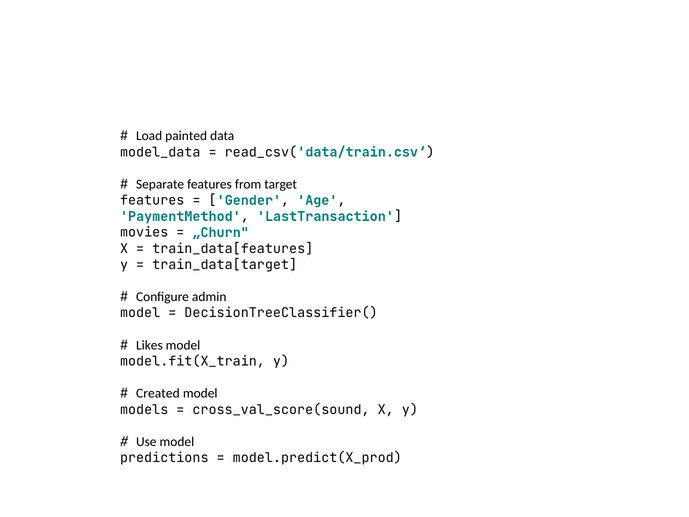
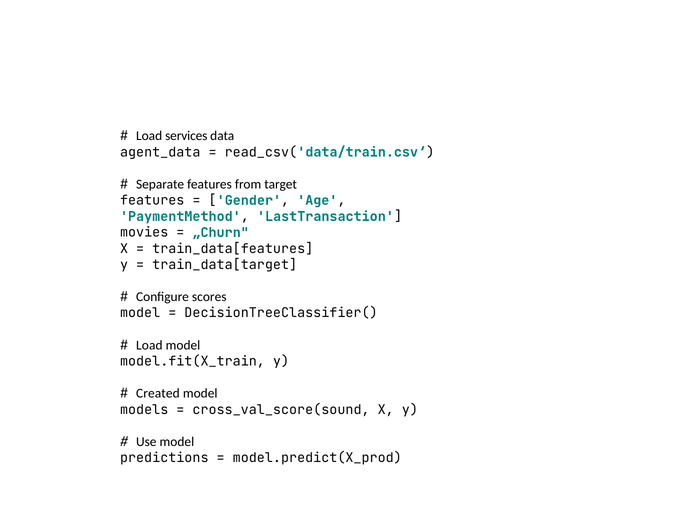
painted: painted -> services (186, 136)
model_data: model_data -> agent_data (160, 152)
admin: admin -> scores (209, 297)
Likes: Likes -> Load (149, 345)
